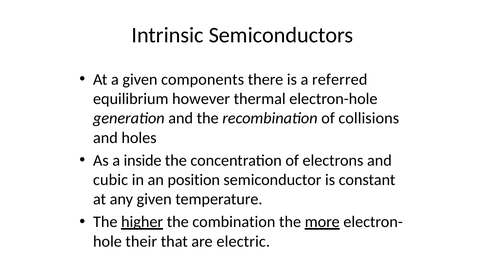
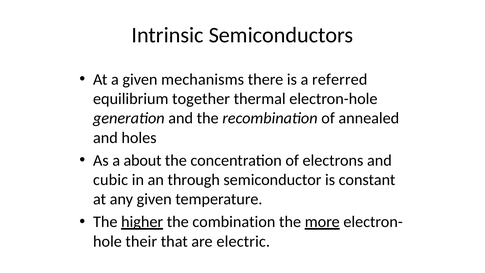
components: components -> mechanisms (203, 79)
however: however -> together (201, 99)
collisions: collisions -> annealed (369, 118)
inside: inside -> about (143, 160)
position: position -> through (194, 180)
